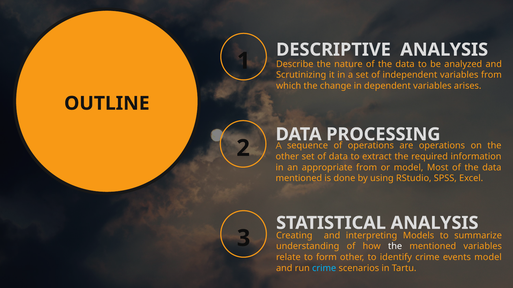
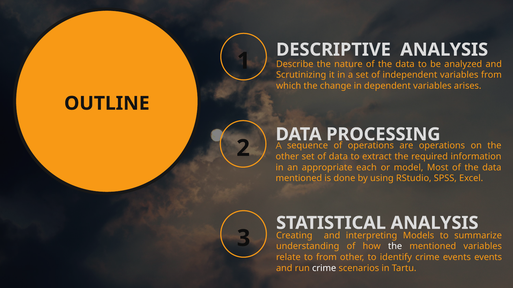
appropriate from: from -> each (367, 168)
to form: form -> from (326, 258)
events model: model -> events (488, 258)
crime colour: light blue -> white (324, 269)
